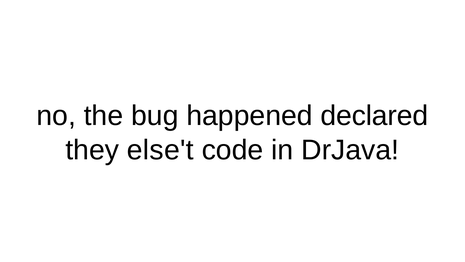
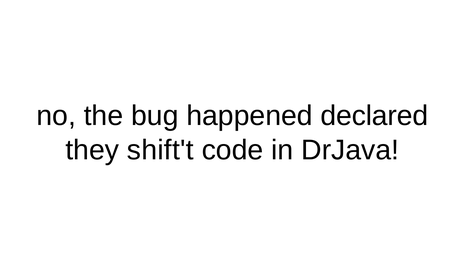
else't: else't -> shift't (160, 150)
